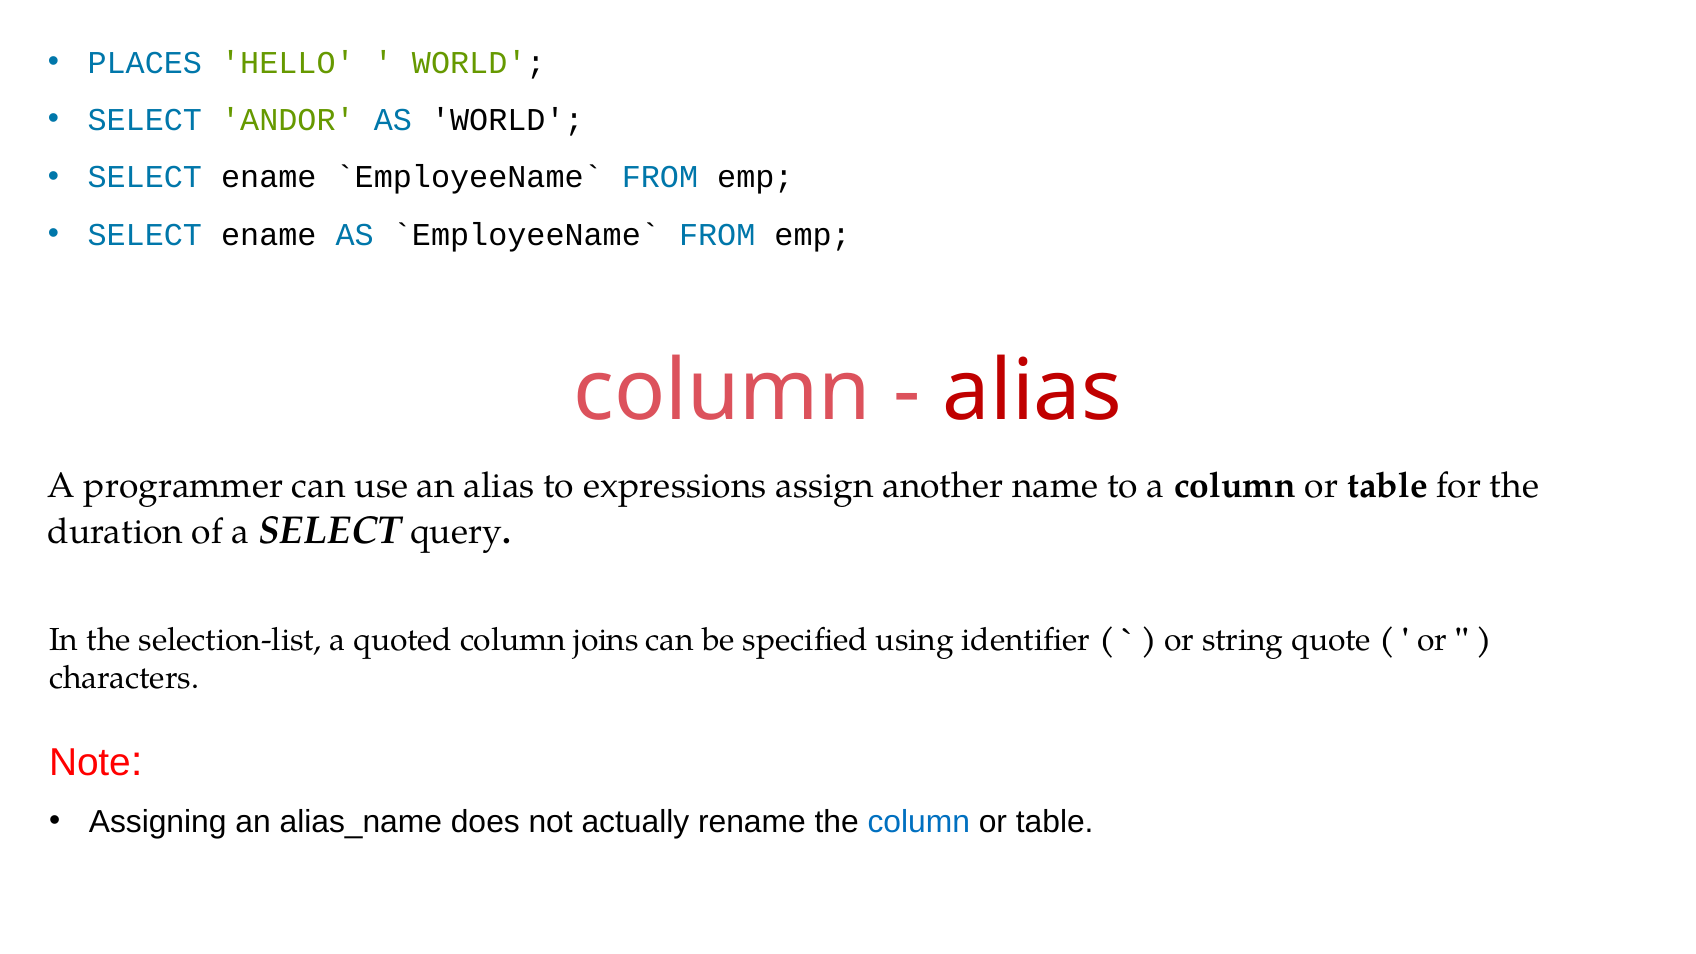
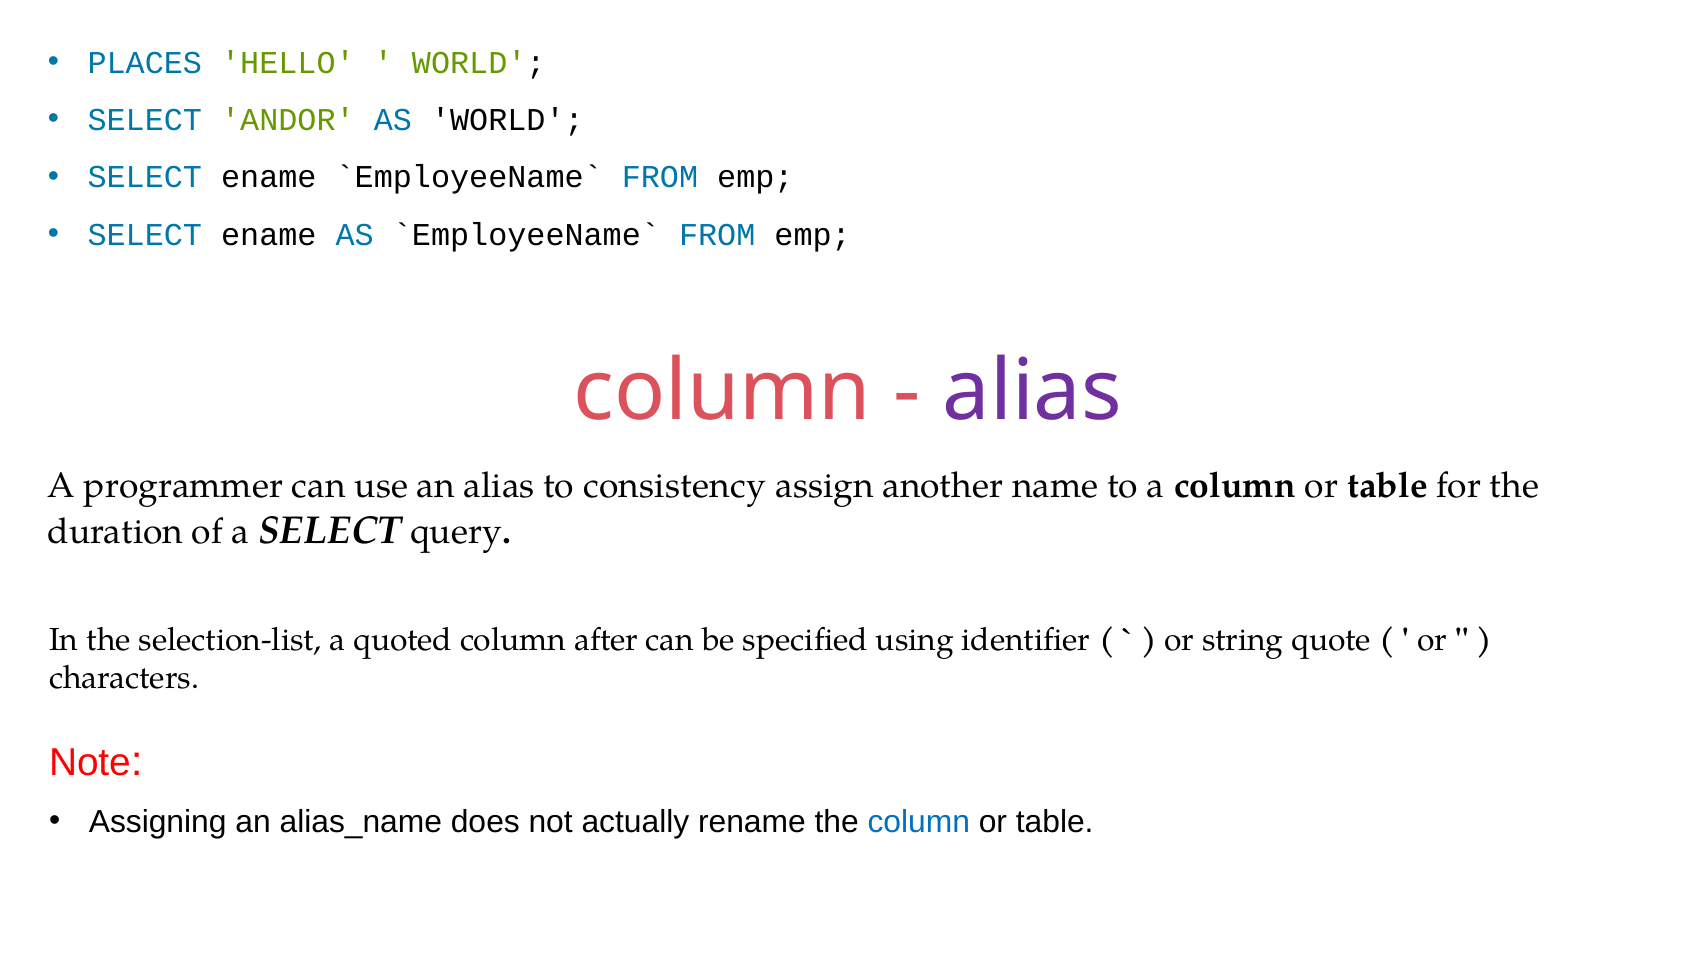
alias colour: red -> purple (1032, 392)
expressions: expressions -> consistency (675, 486)
joins: joins -> after (606, 640)
